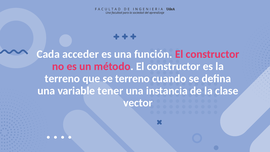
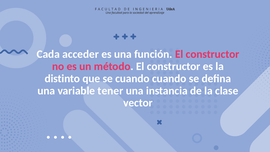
terreno: terreno -> distinto (62, 78)
se terreno: terreno -> cuando (132, 78)
